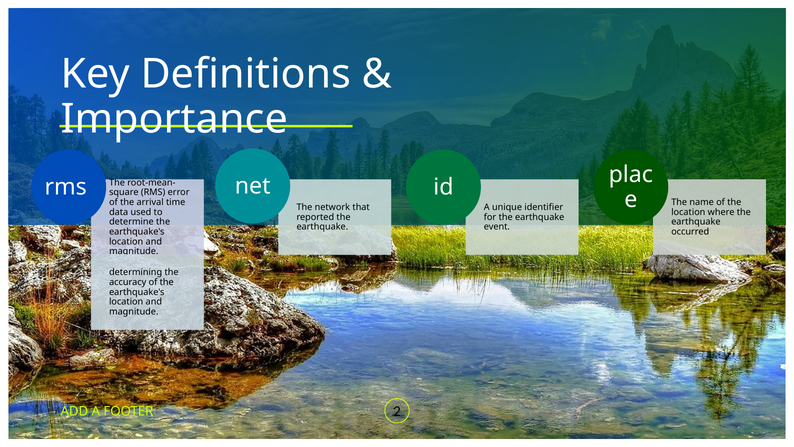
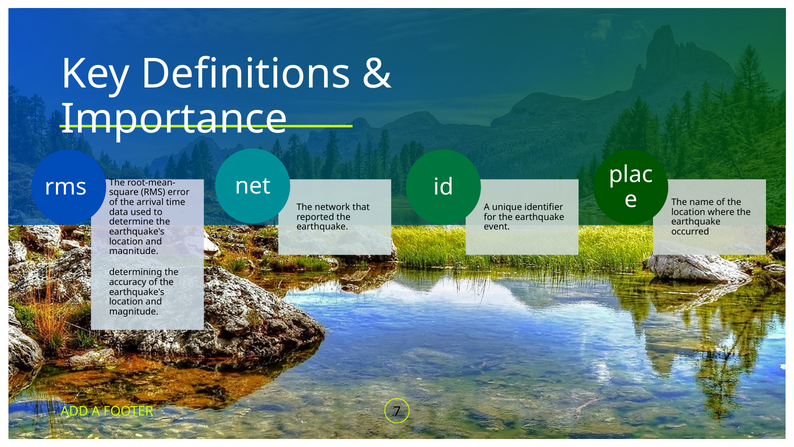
2: 2 -> 7 (397, 411)
